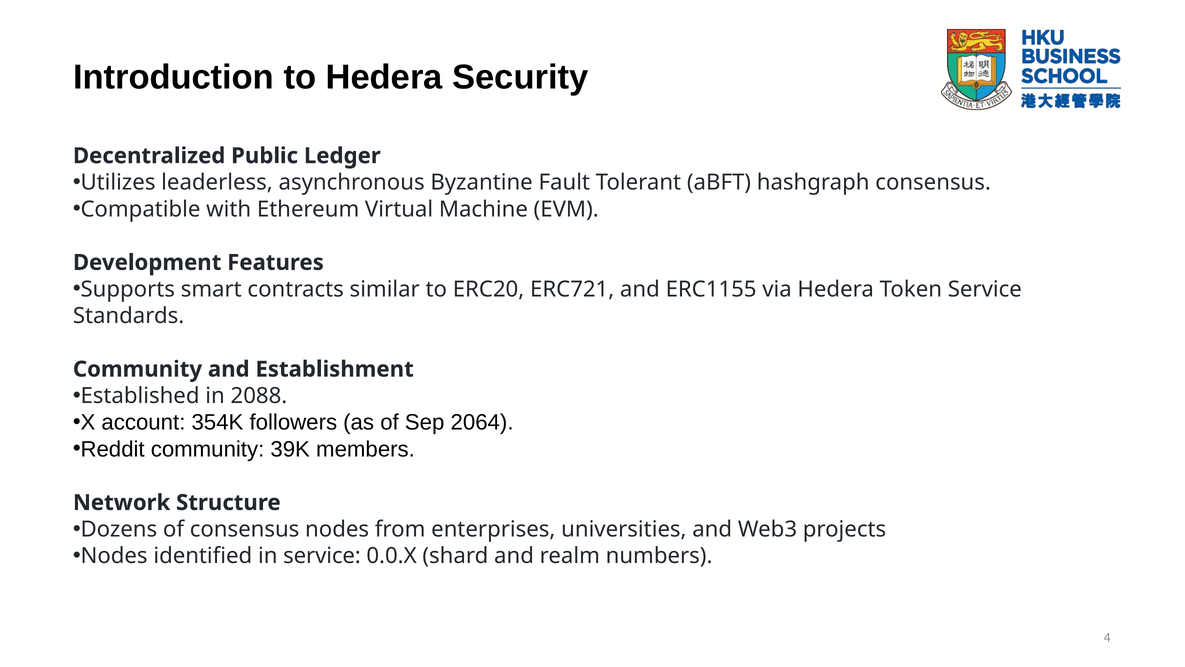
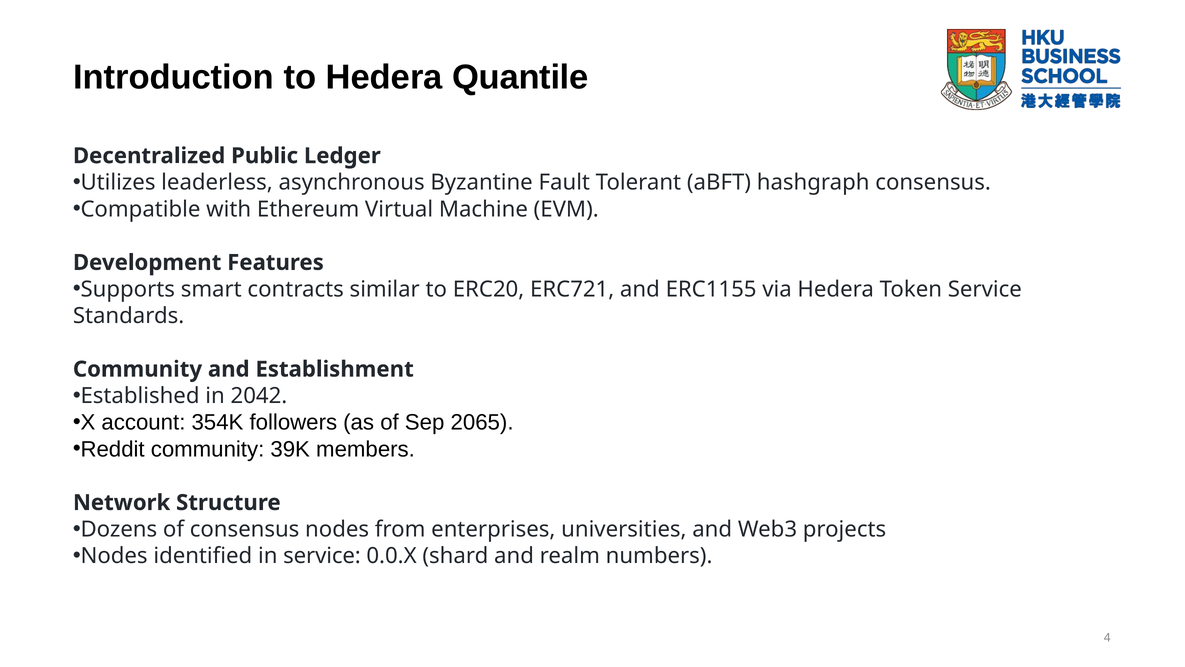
Security: Security -> Quantile (520, 77)
2088: 2088 -> 2042 (259, 396)
2064: 2064 -> 2065 (482, 422)
